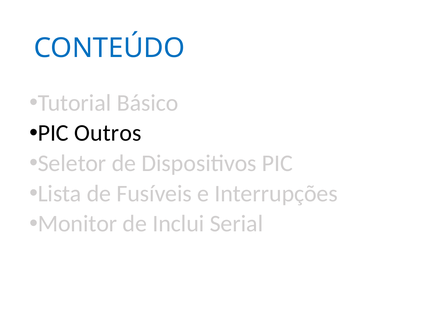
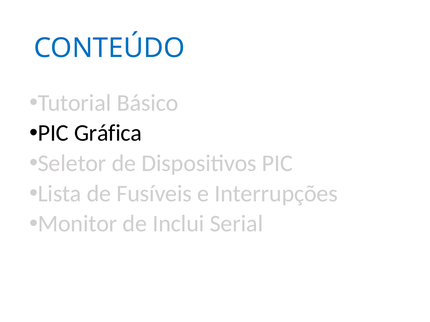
Outros: Outros -> Gráfica (108, 133)
